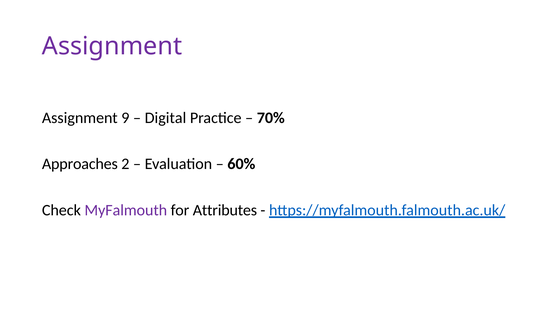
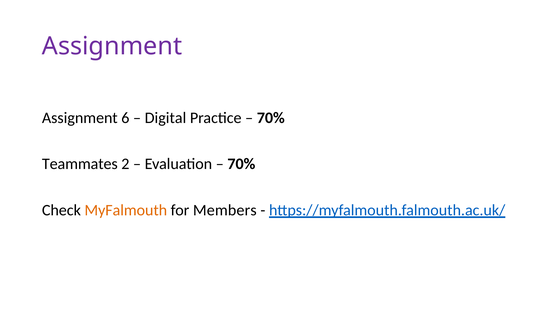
9: 9 -> 6 (125, 118)
Approaches: Approaches -> Teammates (80, 164)
60%: 60% -> 70% (241, 164)
MyFalmouth colour: purple -> orange (126, 210)
Attributes: Attributes -> Members (225, 210)
